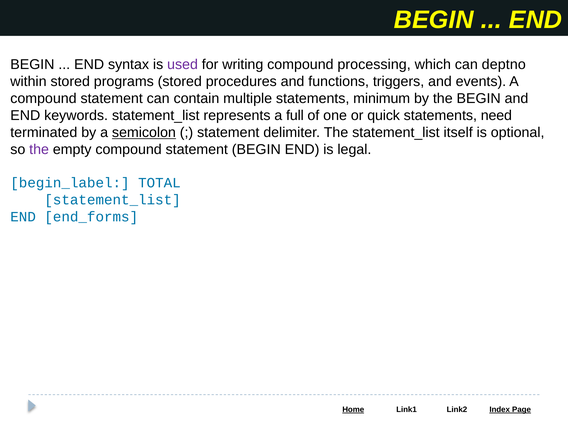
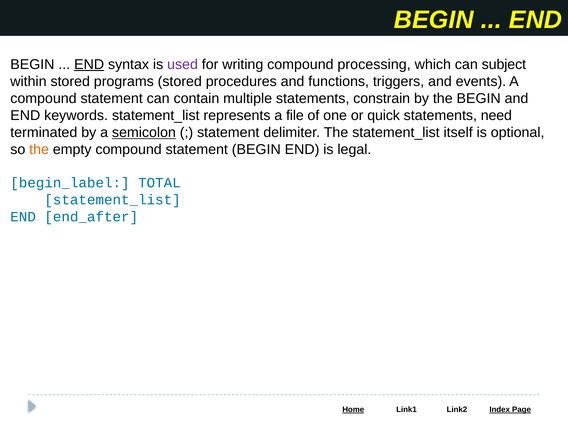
END underline: none -> present (89, 64)
deptno: deptno -> subject (504, 64)
minimum: minimum -> constrain (382, 98)
full: full -> file (295, 115)
the colour: purple -> orange (39, 150)
end_forms: end_forms -> end_after (91, 217)
